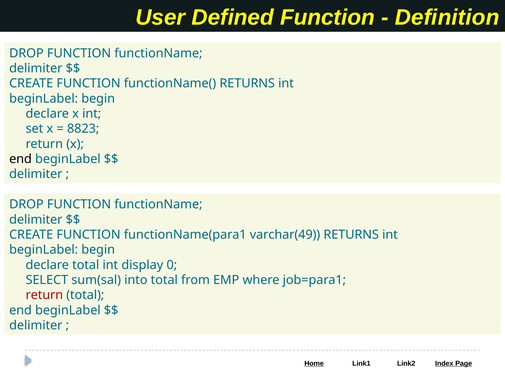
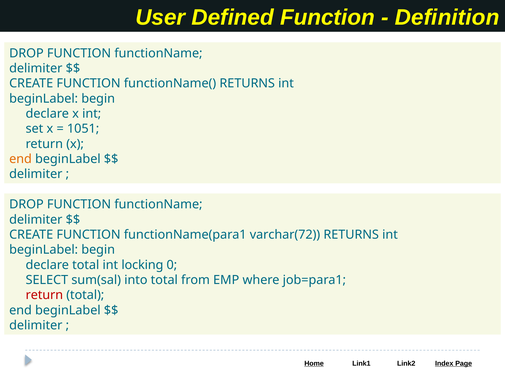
8823: 8823 -> 1051 (83, 129)
end colour: black -> orange (21, 159)
varchar(49: varchar(49 -> varchar(72 (285, 235)
display: display -> locking (142, 265)
